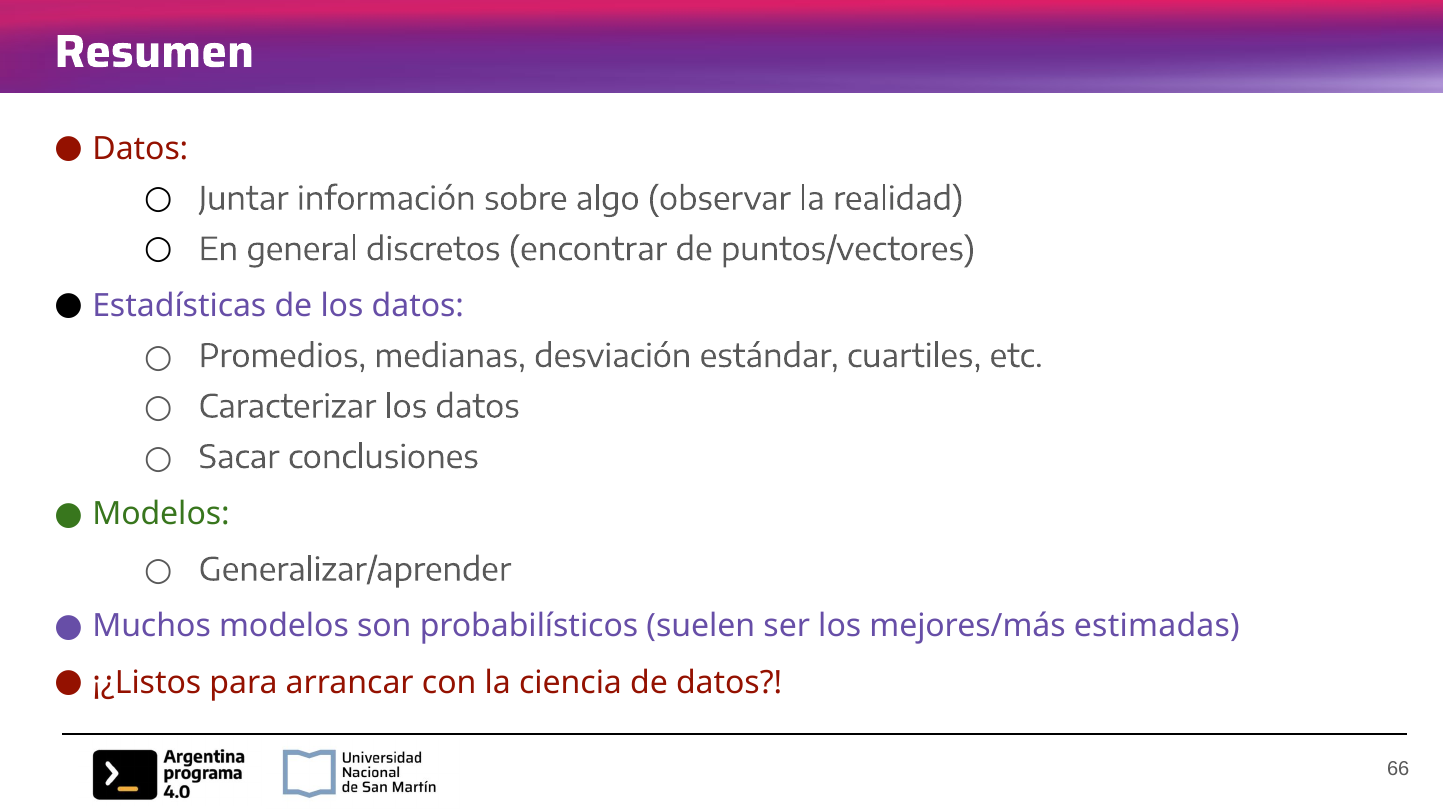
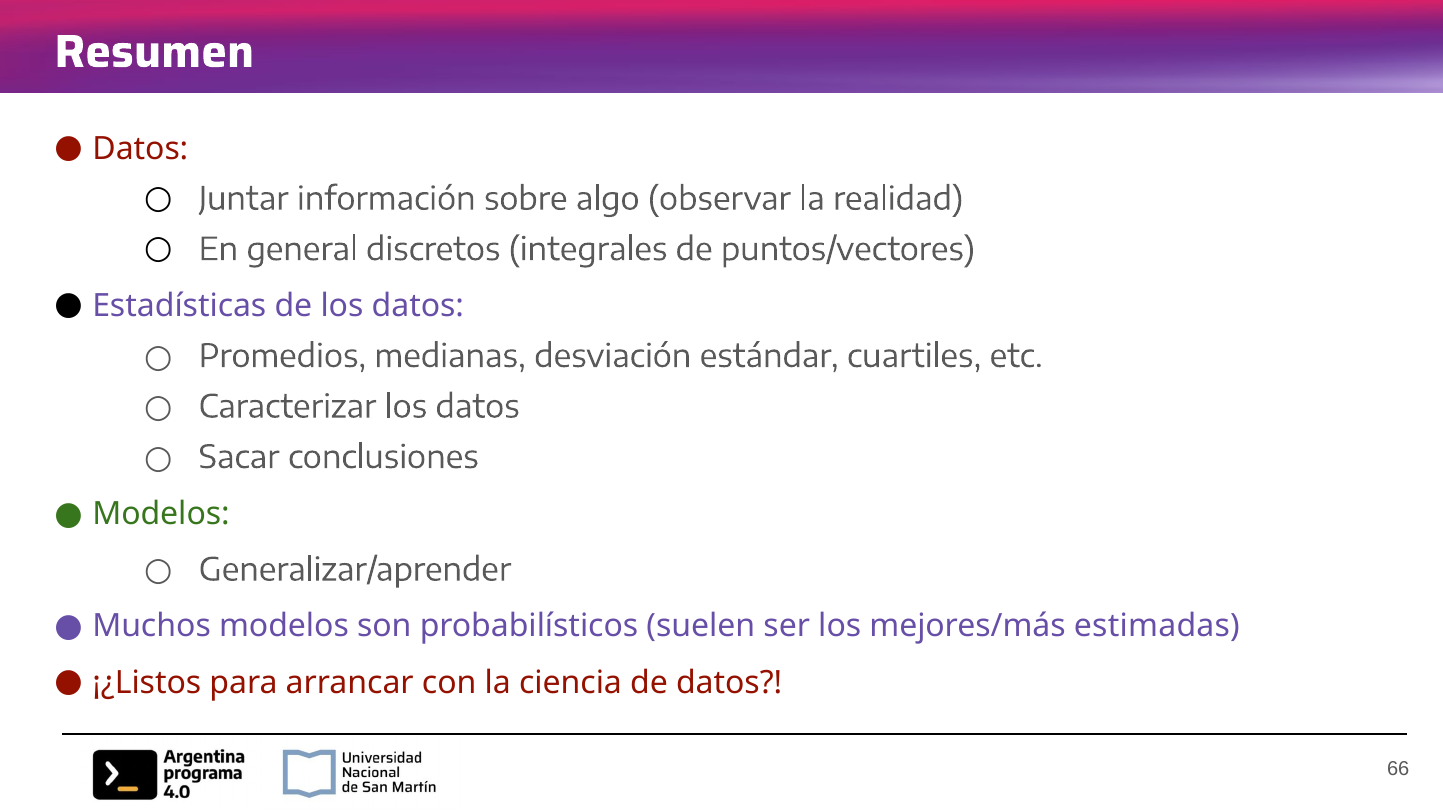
encontrar: encontrar -> integrales (588, 250)
